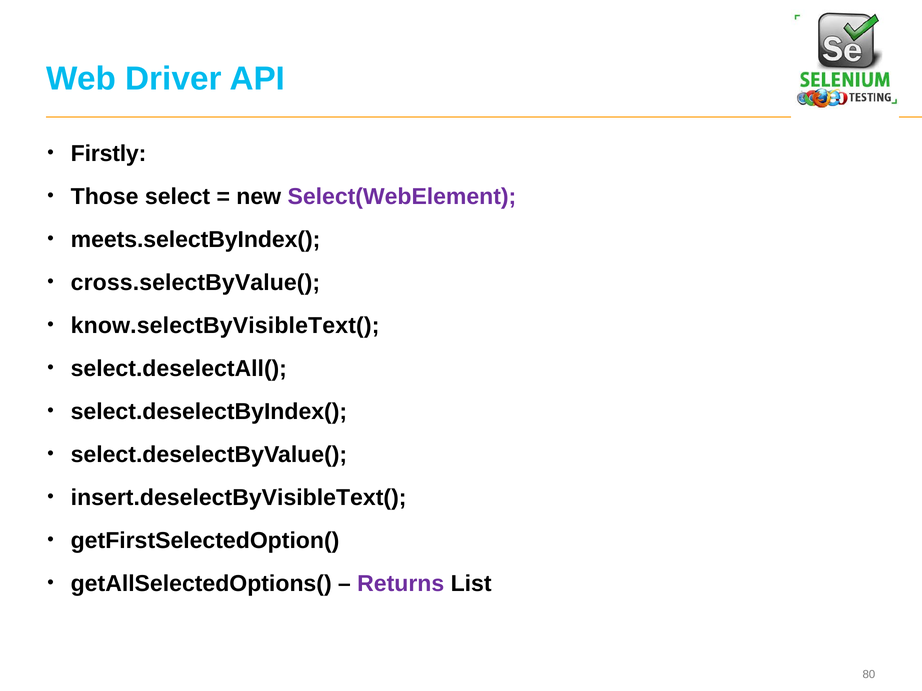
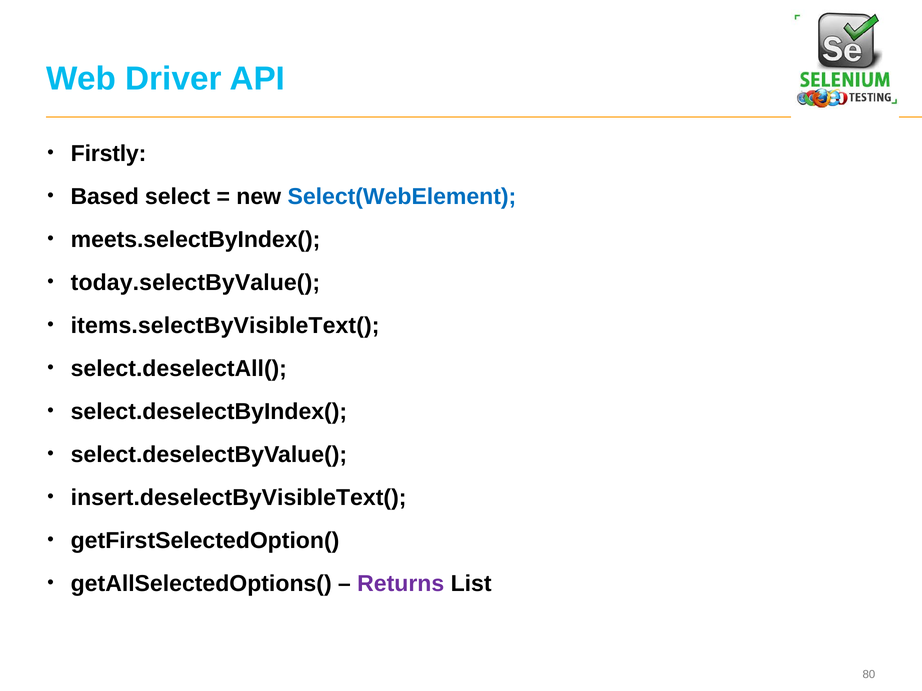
Those: Those -> Based (105, 197)
Select(WebElement colour: purple -> blue (402, 197)
cross.selectByValue(: cross.selectByValue( -> today.selectByValue( (195, 283)
know.selectByVisibleText(: know.selectByVisibleText( -> items.selectByVisibleText( (225, 326)
